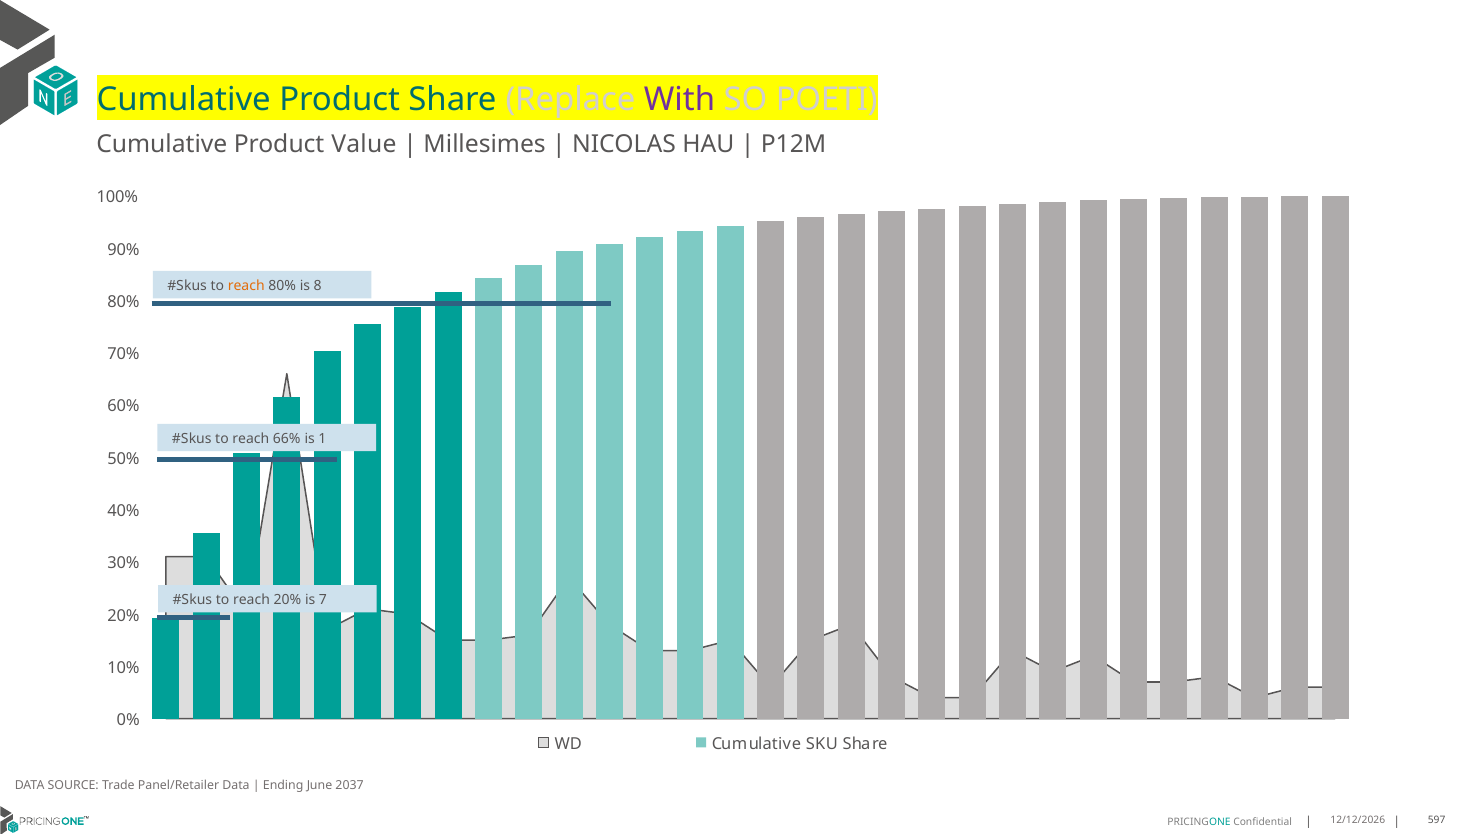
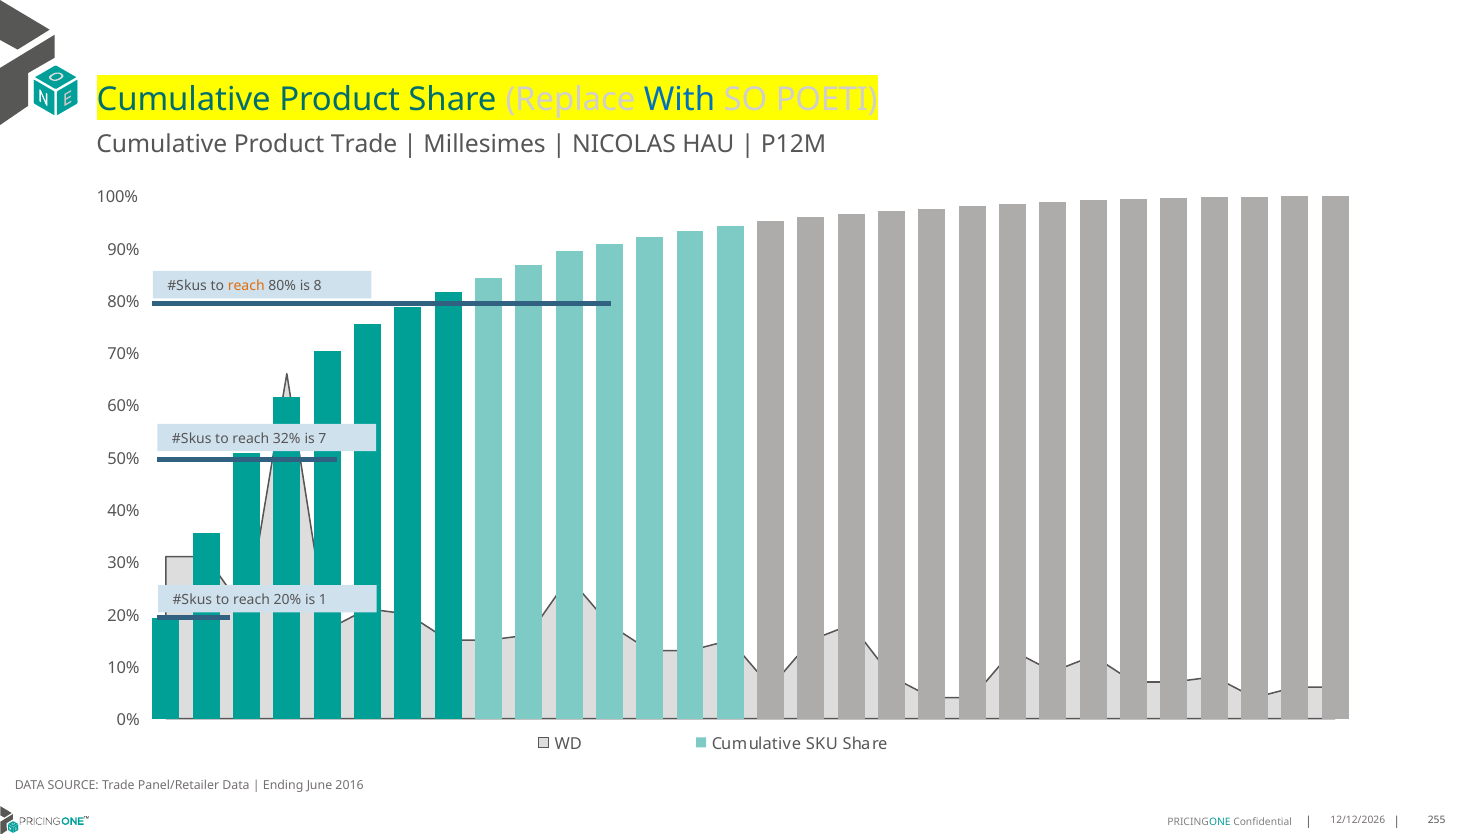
With colour: purple -> blue (679, 100)
Product Value: Value -> Trade (364, 144)
66%: 66% -> 32% (287, 438)
1: 1 -> 7 (322, 438)
7: 7 -> 1 (323, 599)
2037: 2037 -> 2016 (350, 785)
597: 597 -> 255 (1437, 820)
